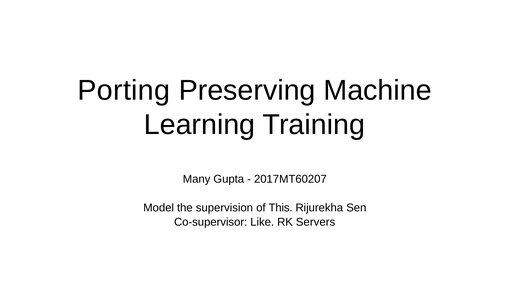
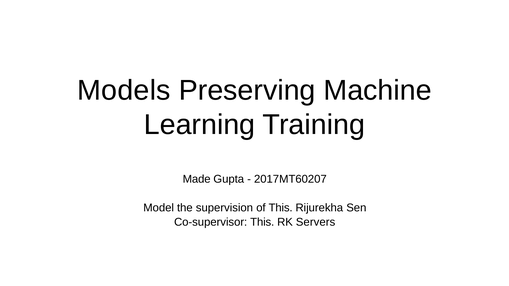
Porting: Porting -> Models (124, 91)
Many: Many -> Made (197, 179)
Co-supervisor Like: Like -> This (262, 222)
